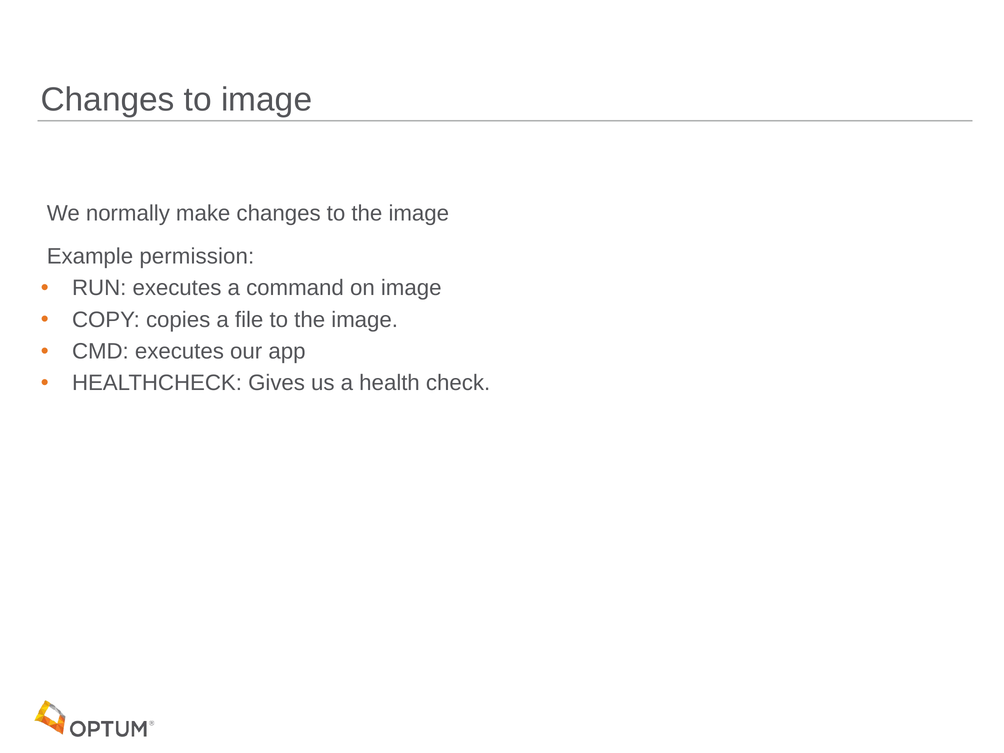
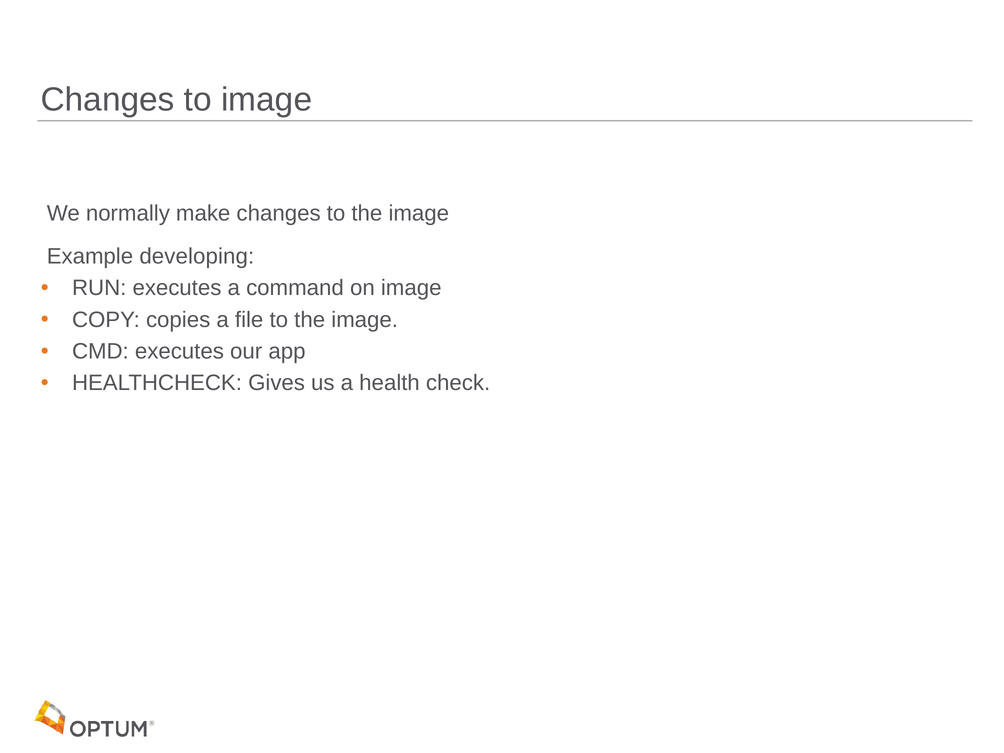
permission: permission -> developing (197, 256)
